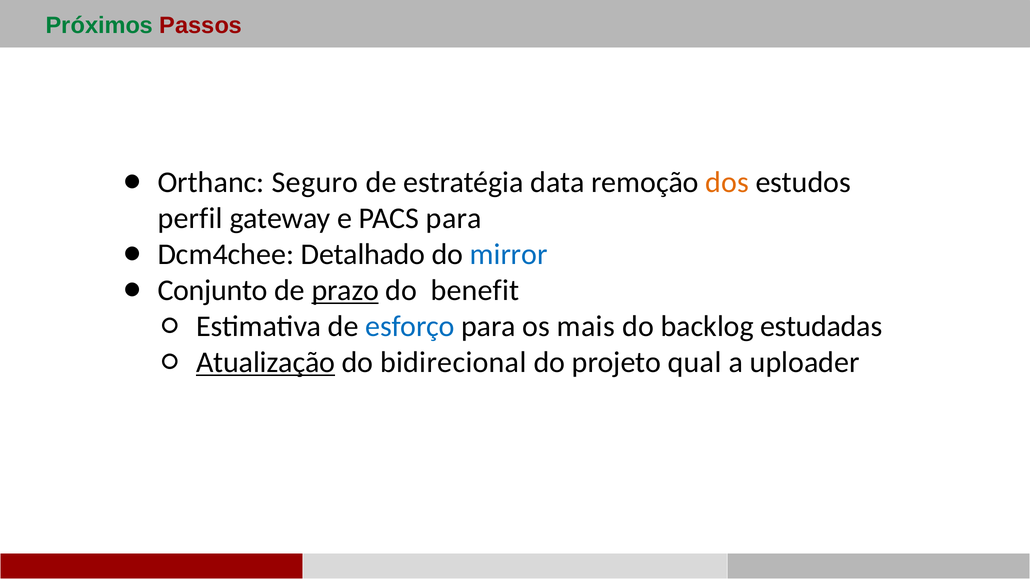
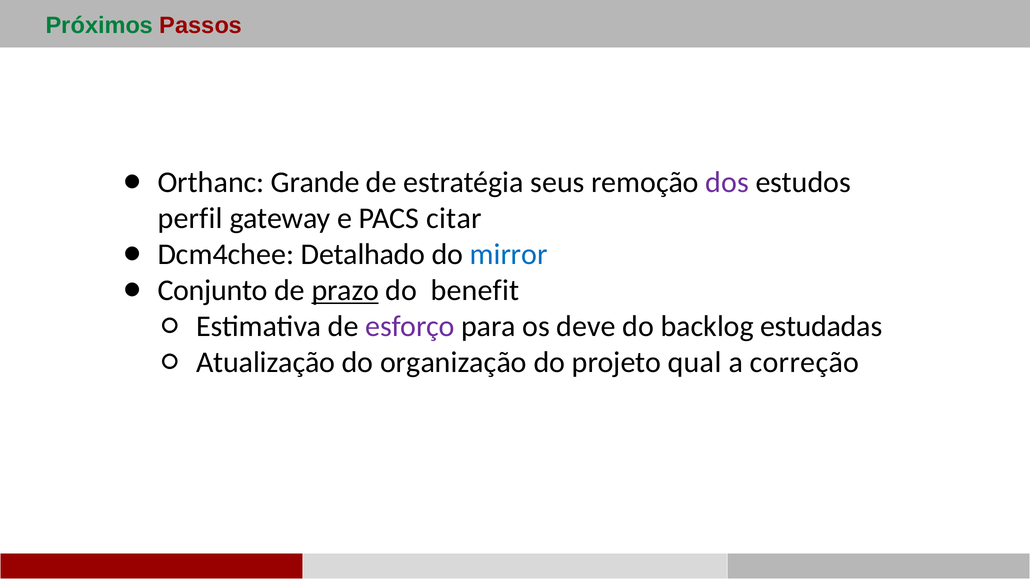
Seguro: Seguro -> Grande (315, 182)
data: data -> seus (557, 182)
dos colour: orange -> purple (727, 182)
PACS para: para -> citar (454, 218)
esforço colour: blue -> purple (410, 327)
mais: mais -> deve (586, 327)
Atualização underline: present -> none (266, 363)
bidirecional: bidirecional -> organização (453, 363)
uploader: uploader -> correção (805, 363)
